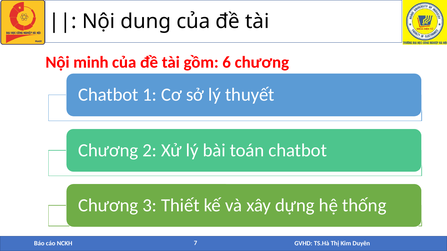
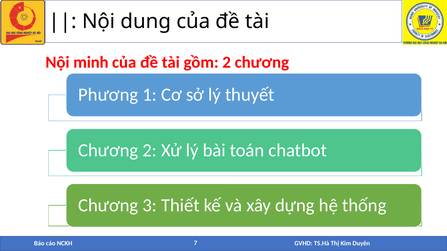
gồm 6: 6 -> 2 (227, 62)
Chatbot: Chatbot -> Phương (108, 95)
